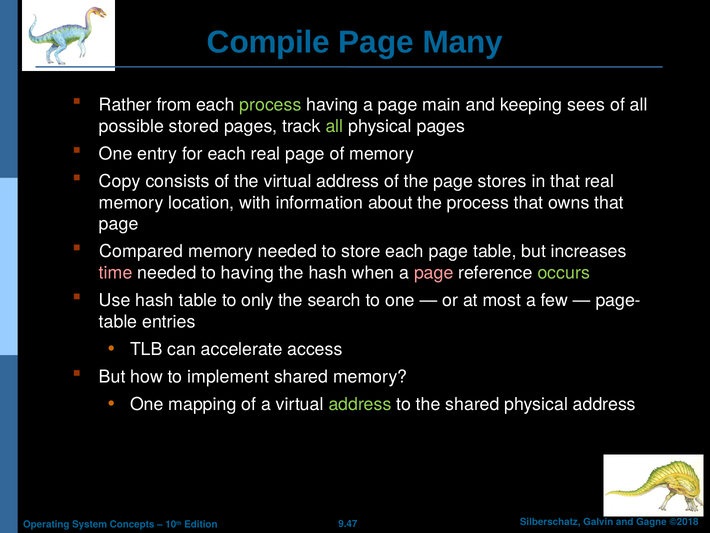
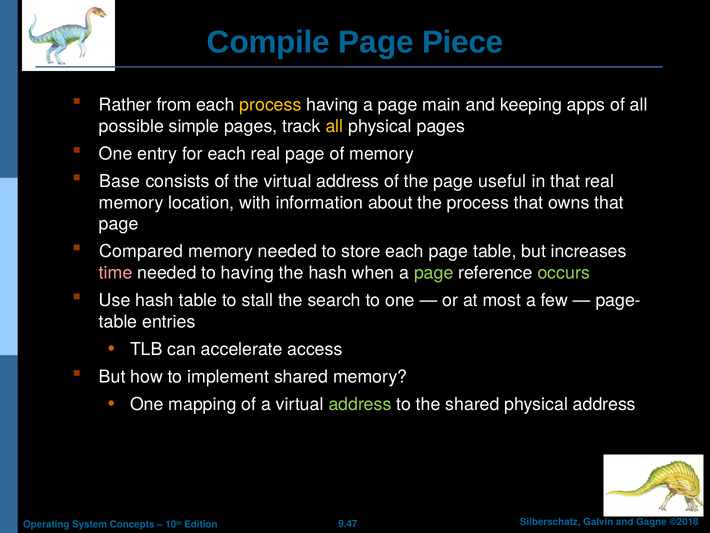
Many: Many -> Piece (463, 42)
process colour: light green -> yellow (270, 105)
sees: sees -> apps (586, 105)
stored: stored -> simple (194, 126)
all colour: light green -> yellow (334, 126)
Copy: Copy -> Base (120, 181)
stores: stores -> useful (502, 181)
page colour: pink -> light green (434, 273)
only: only -> stall (257, 300)
